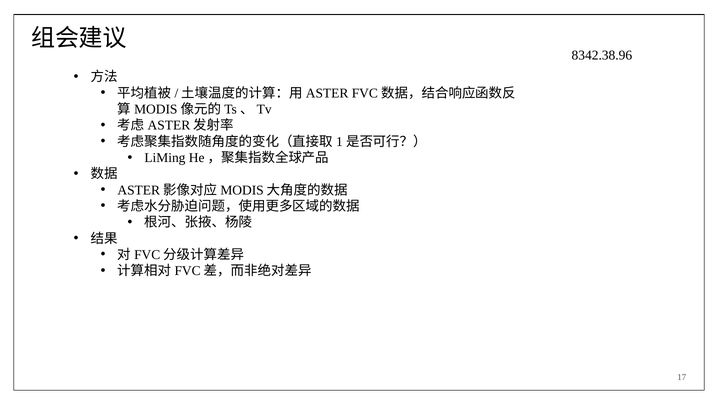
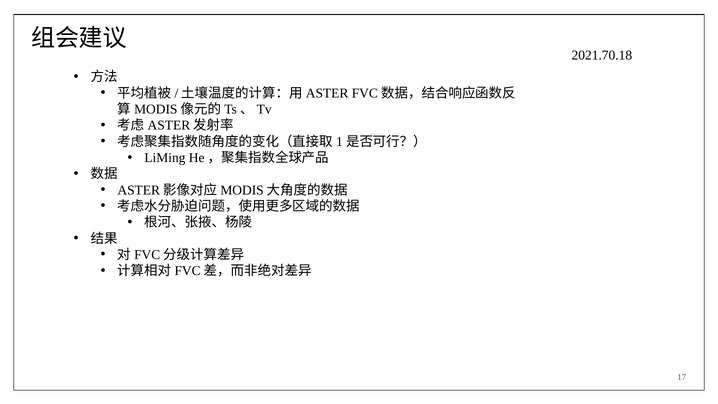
8342.38.96: 8342.38.96 -> 2021.70.18 (602, 55)
